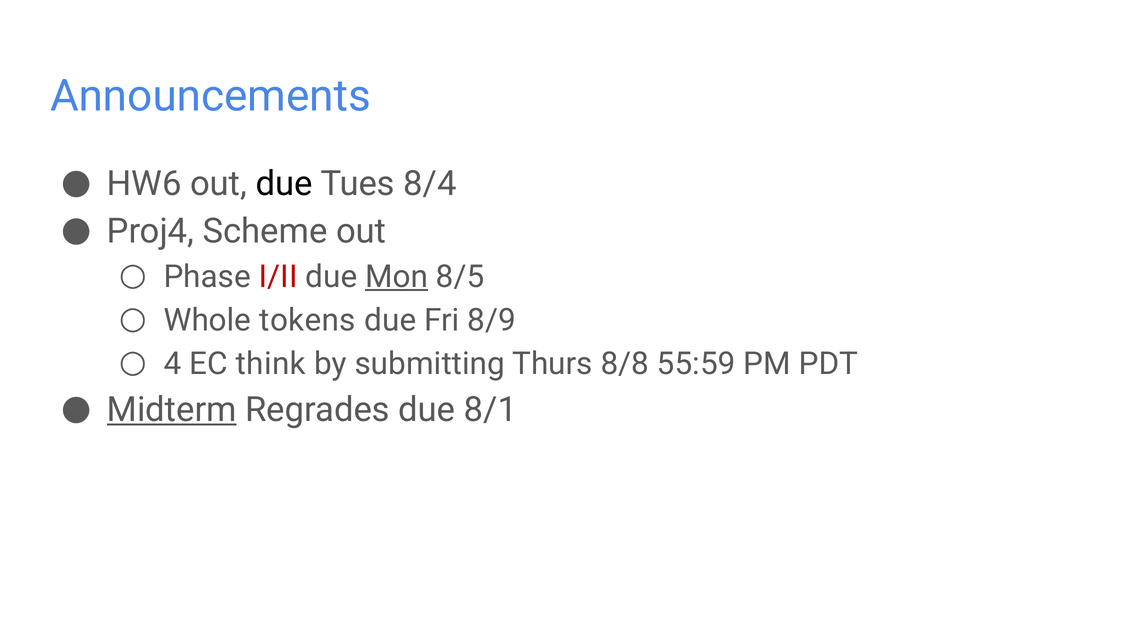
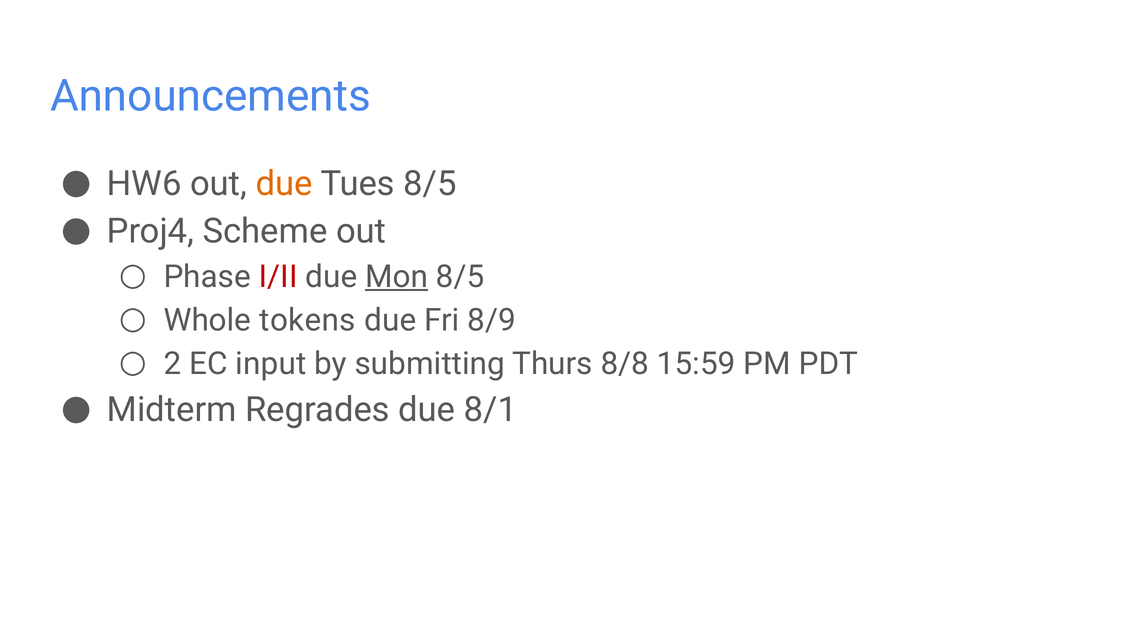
due colour: black -> orange (284, 184)
Tues 8/4: 8/4 -> 8/5 (430, 184)
4: 4 -> 2 (172, 364)
think: think -> input (271, 364)
55:59: 55:59 -> 15:59 (696, 364)
Midterm underline: present -> none (172, 410)
